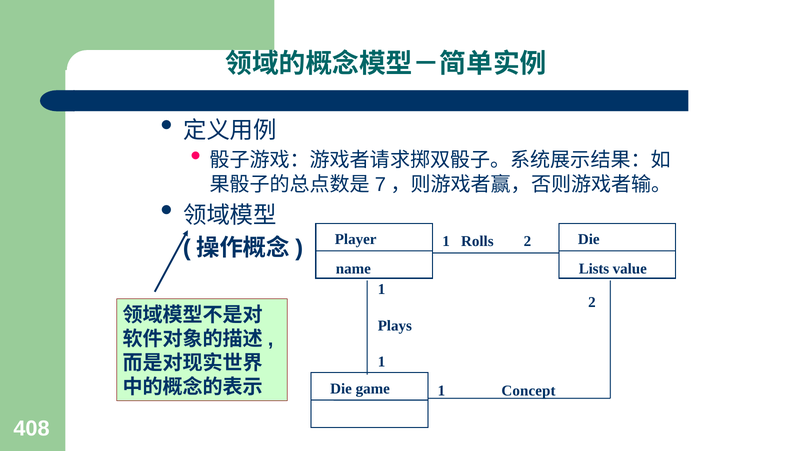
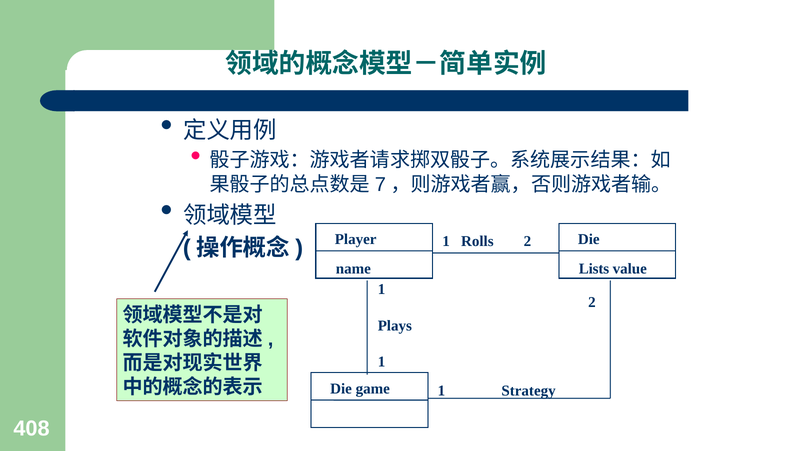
Concept: Concept -> Strategy (529, 391)
